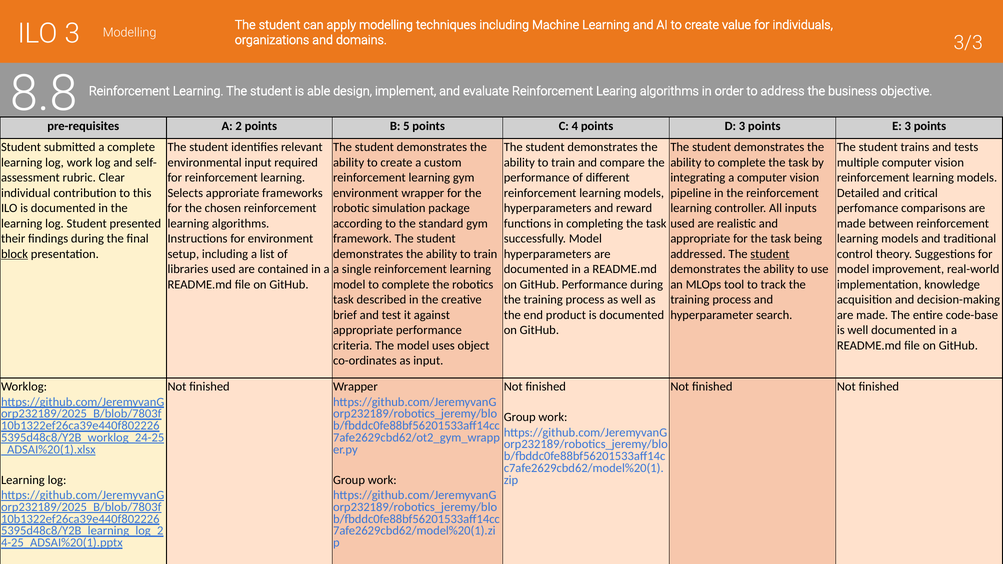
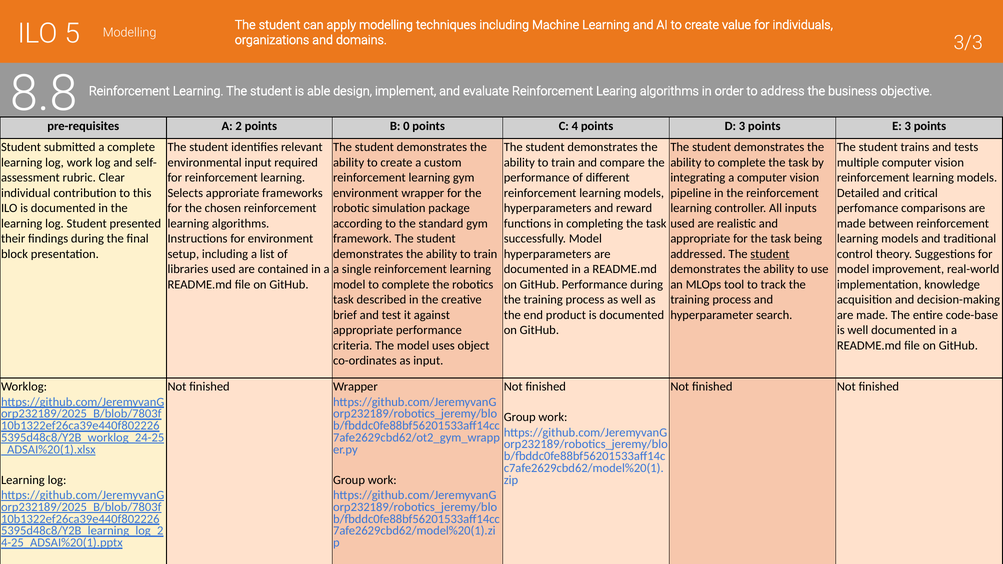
ILO 3: 3 -> 5 (72, 34)
5: 5 -> 0 (406, 126)
block underline: present -> none (15, 254)
